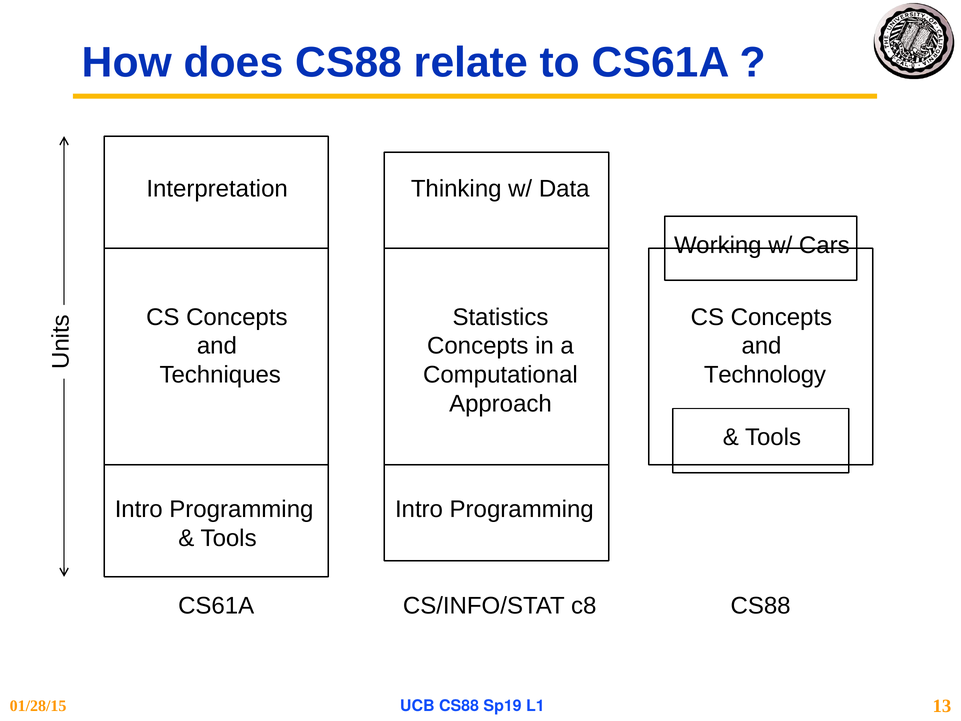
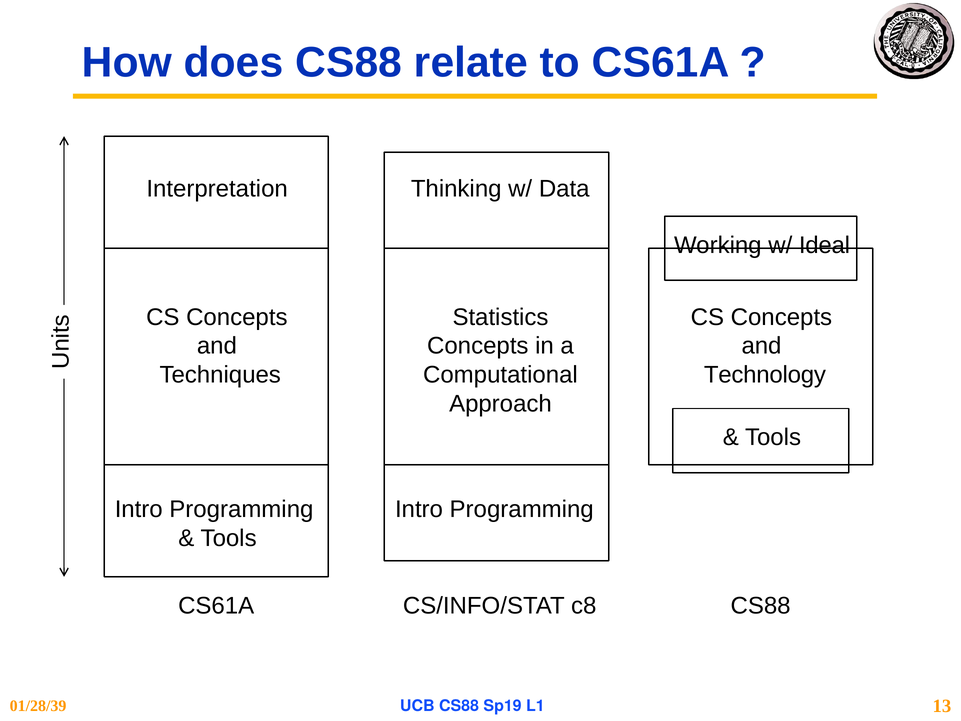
Cars: Cars -> Ideal (824, 245)
01/28/15: 01/28/15 -> 01/28/39 (38, 706)
